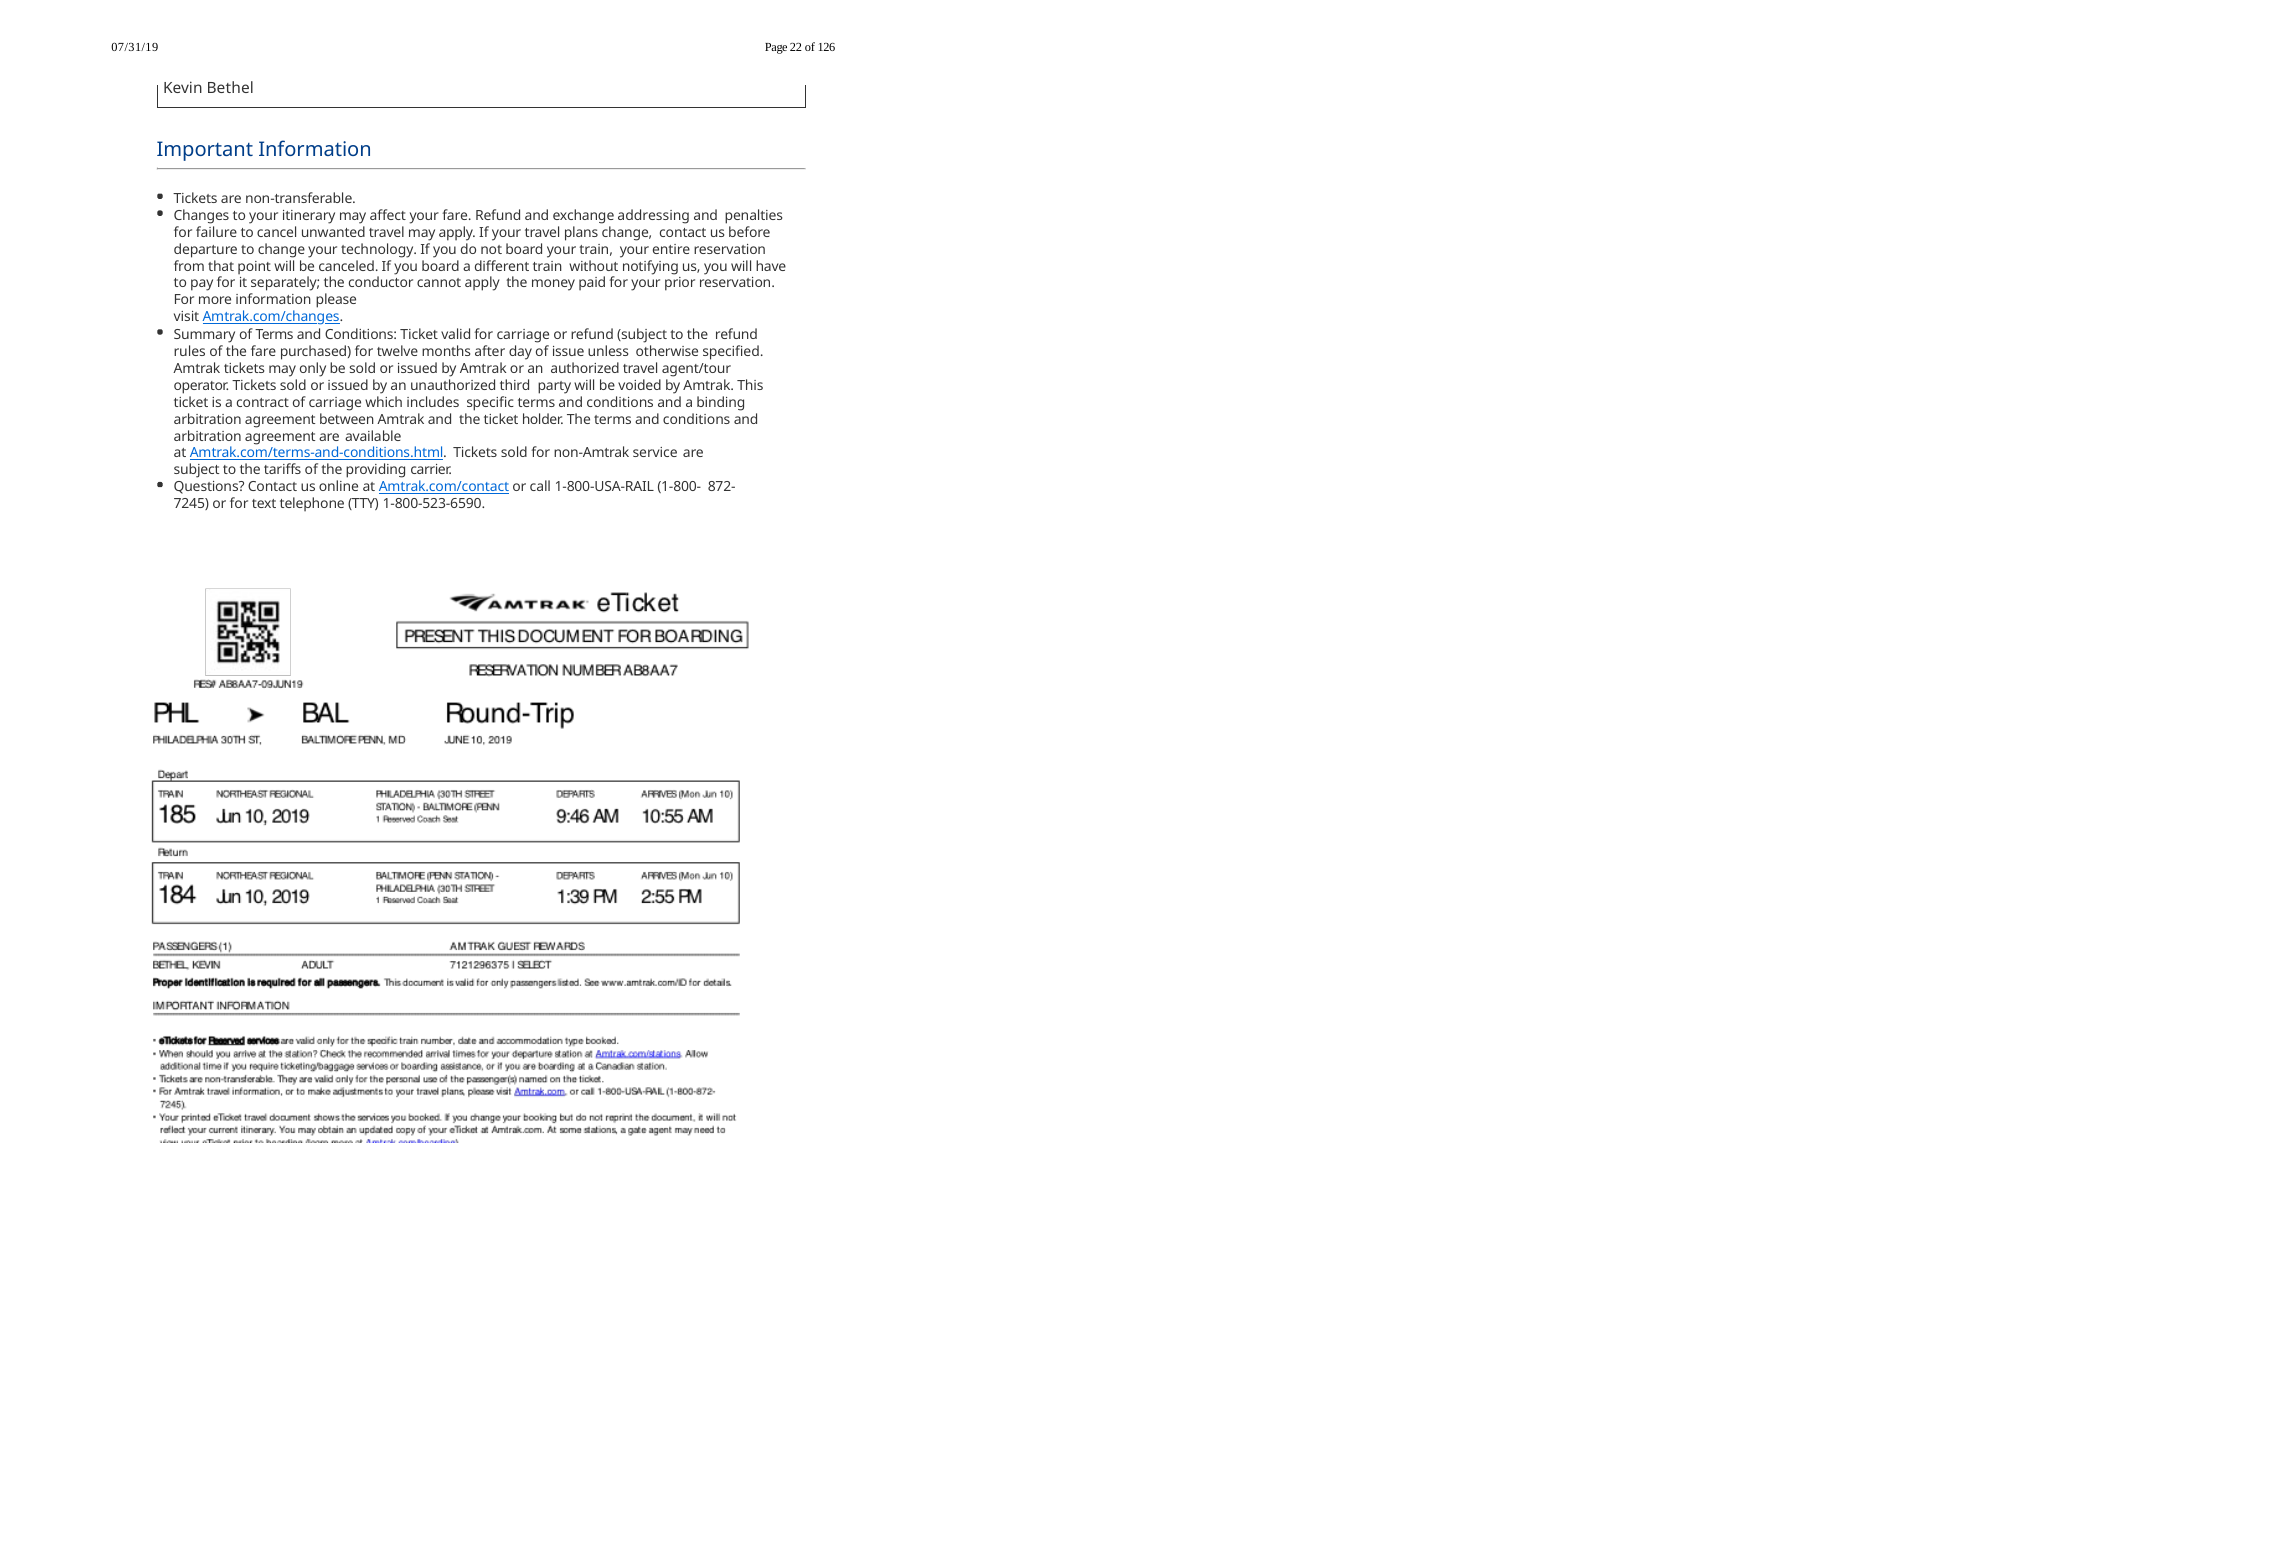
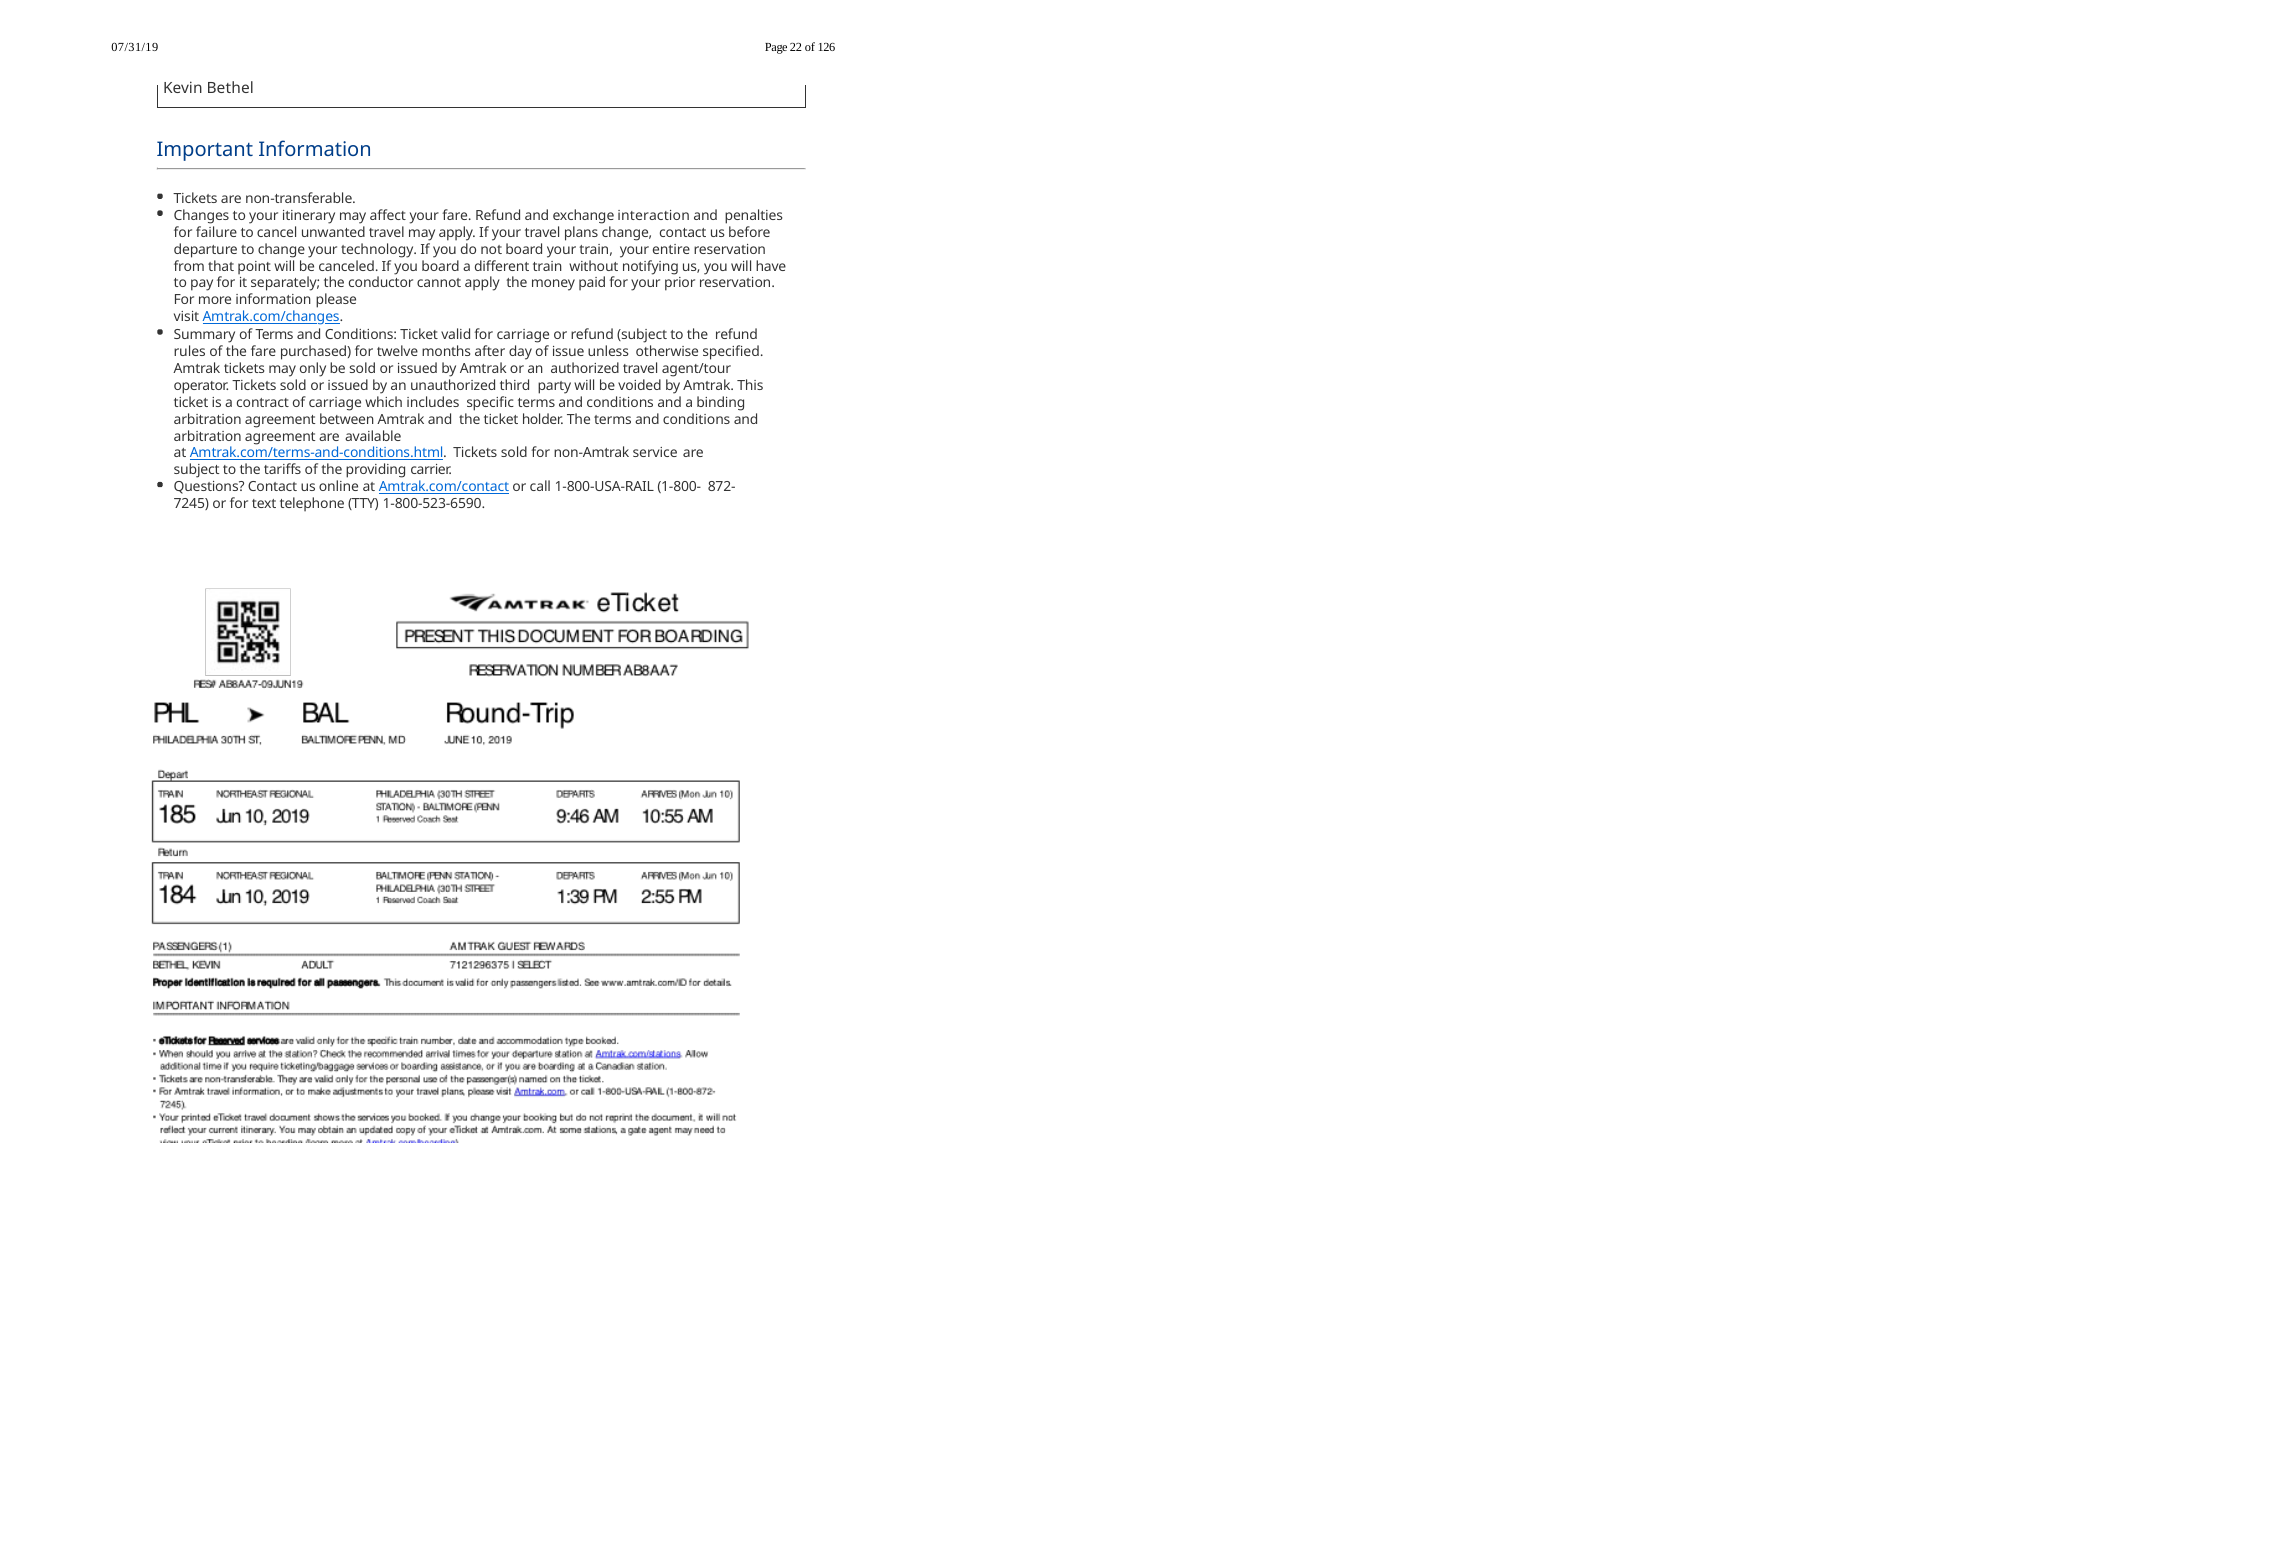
addressing: addressing -> interaction (654, 216)
